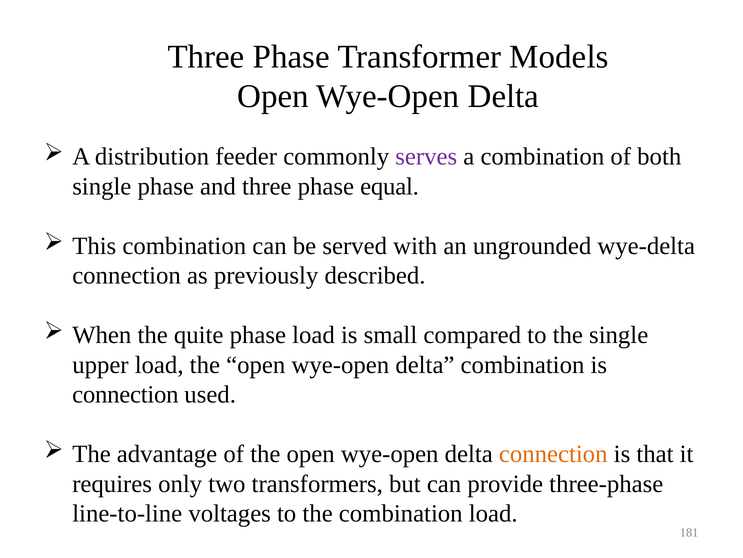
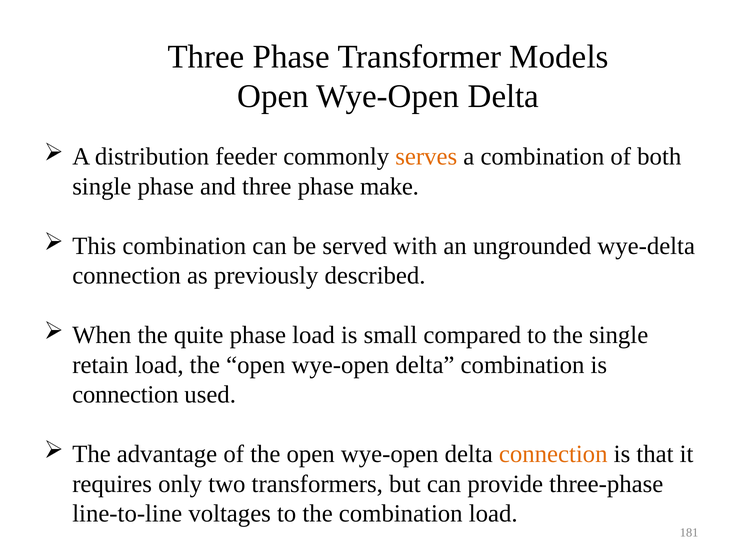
serves colour: purple -> orange (426, 156)
equal: equal -> make (390, 186)
upper: upper -> retain (100, 364)
